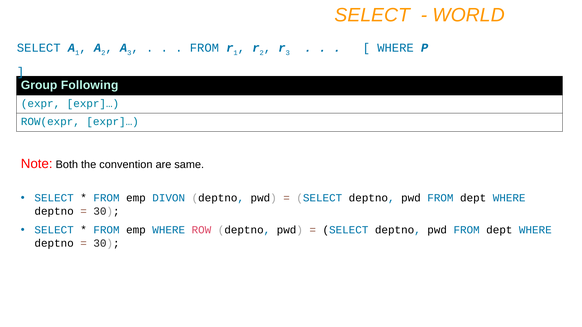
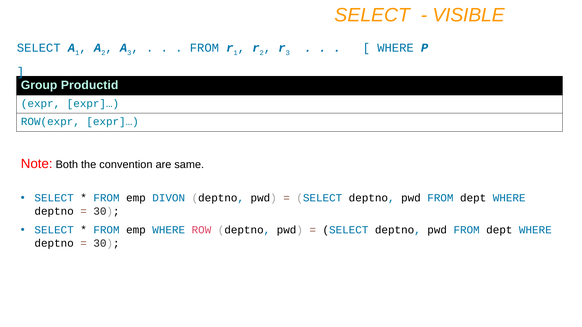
WORLD: WORLD -> VISIBLE (469, 15)
Following: Following -> Productid (90, 85)
